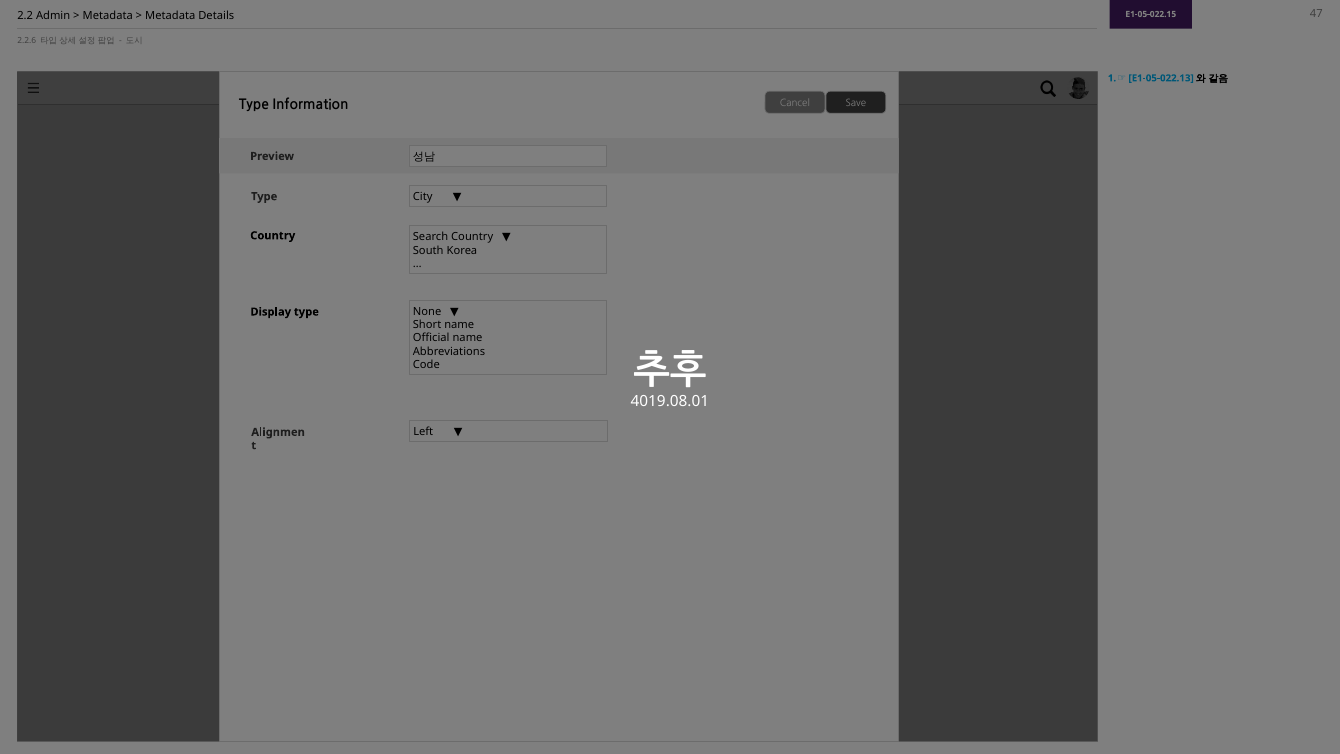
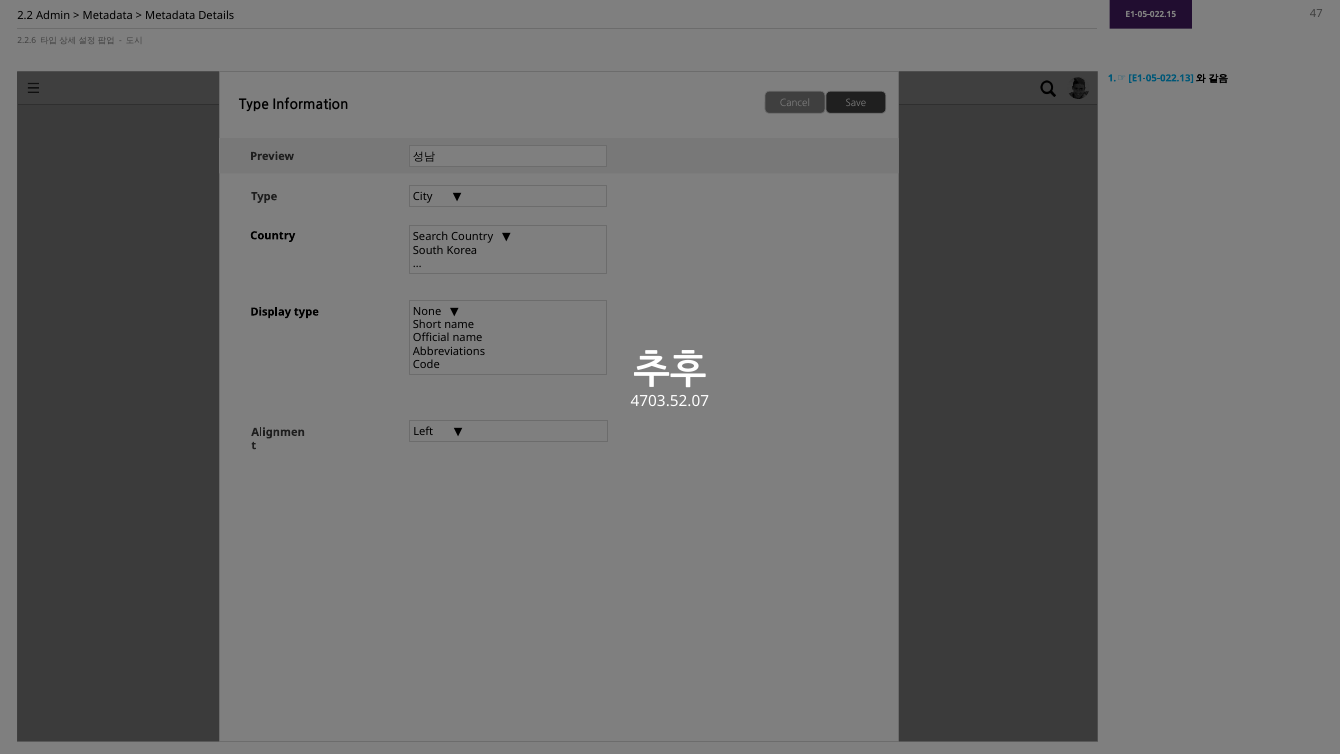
4019.08.01: 4019.08.01 -> 4703.52.07 (670, 401)
